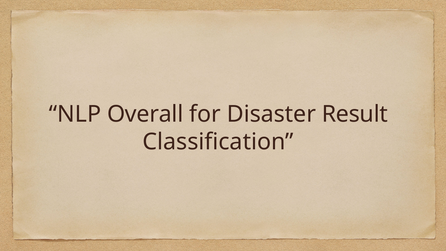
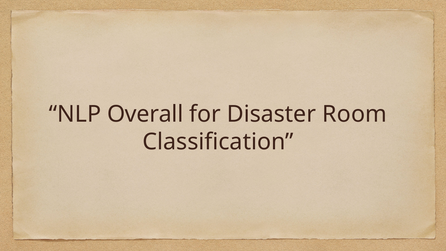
Result: Result -> Room (355, 114)
